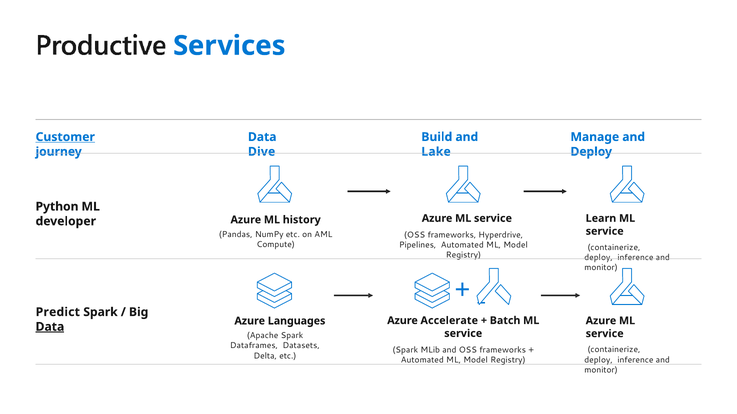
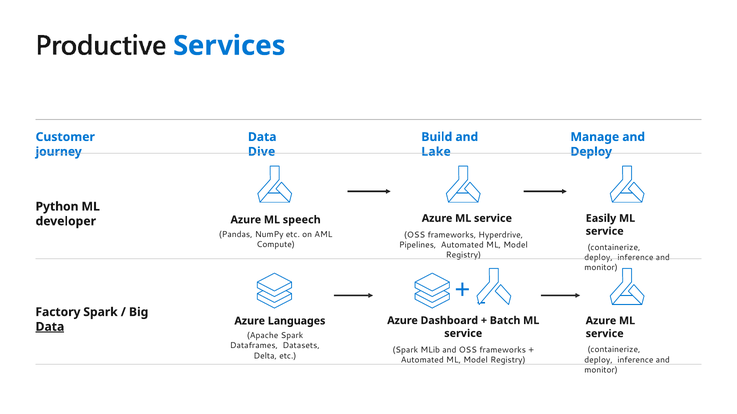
Customer underline: present -> none (65, 137)
Learn: Learn -> Easily (601, 219)
history: history -> speech (302, 220)
Predict: Predict -> Factory (58, 312)
Accelerate: Accelerate -> Dashboard (449, 321)
